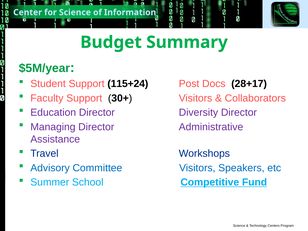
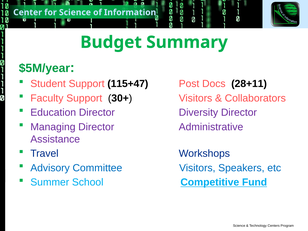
115+24: 115+24 -> 115+47 (128, 84)
28+17: 28+17 -> 28+11 (249, 84)
